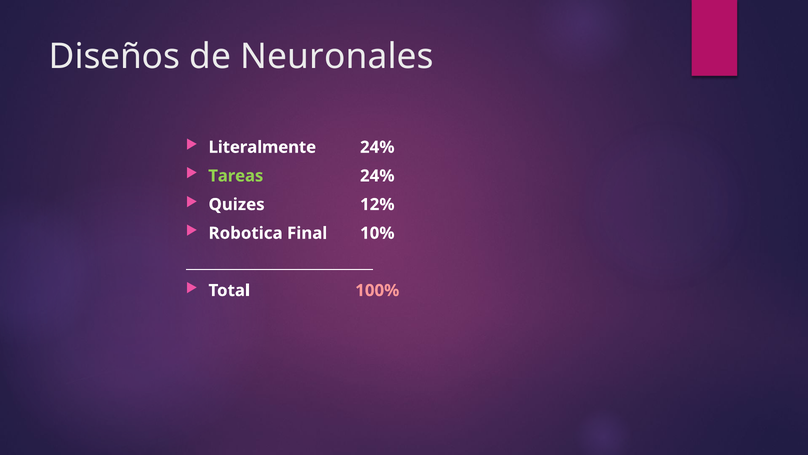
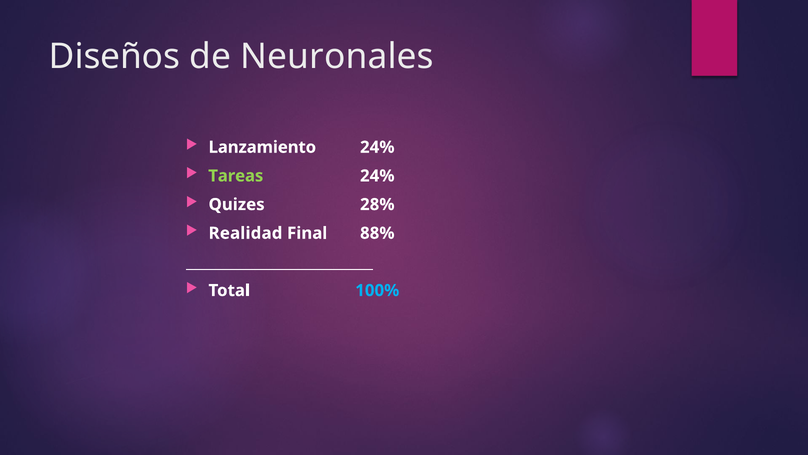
Literalmente: Literalmente -> Lanzamiento (262, 147)
12%: 12% -> 28% (377, 204)
Robotica: Robotica -> Realidad (245, 233)
10%: 10% -> 88% (377, 233)
100% colour: pink -> light blue (377, 290)
